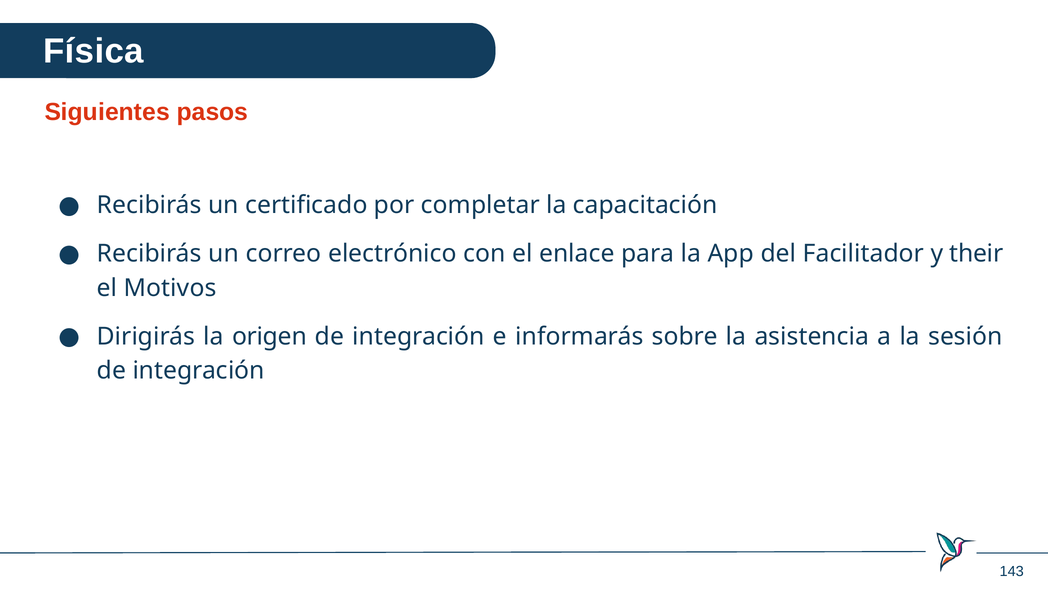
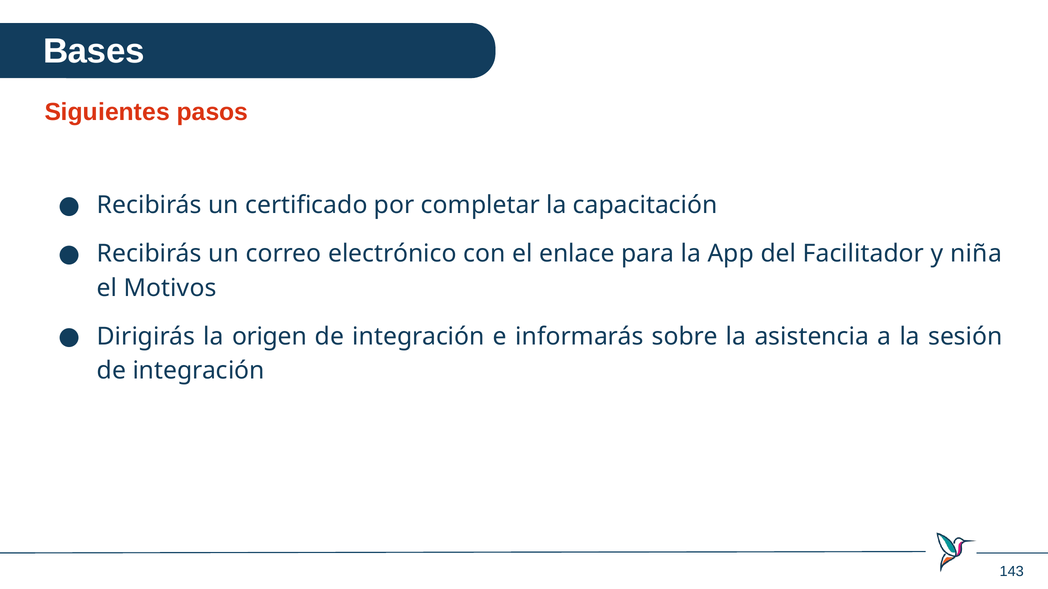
Física: Física -> Bases (94, 51)
their: their -> niña (976, 254)
